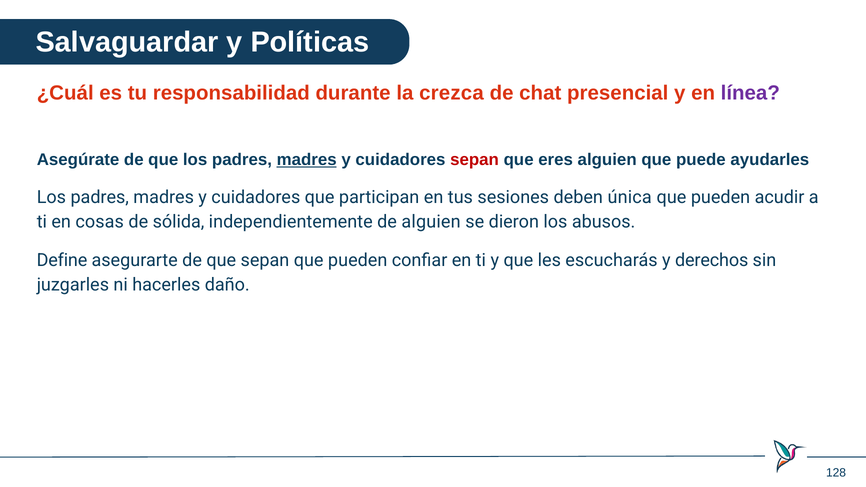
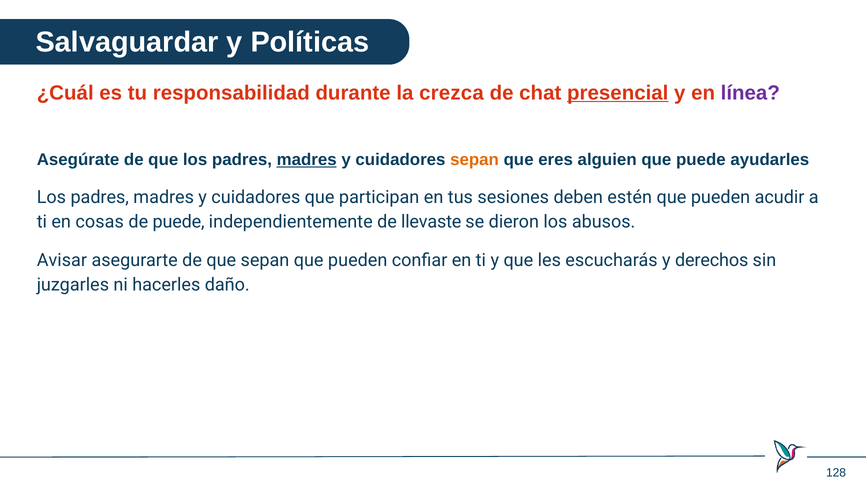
presencial underline: none -> present (618, 93)
sepan colour: red -> orange (475, 160)
única: única -> estén (630, 197)
de sólida: sólida -> puede (179, 222)
de alguien: alguien -> llevaste (431, 222)
Define: Define -> Avisar (62, 260)
